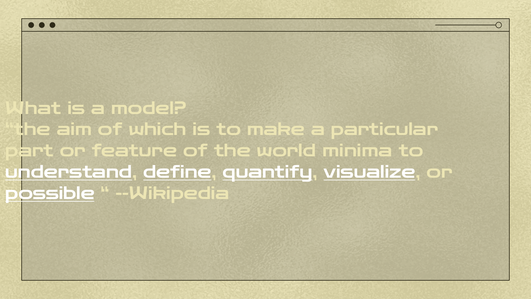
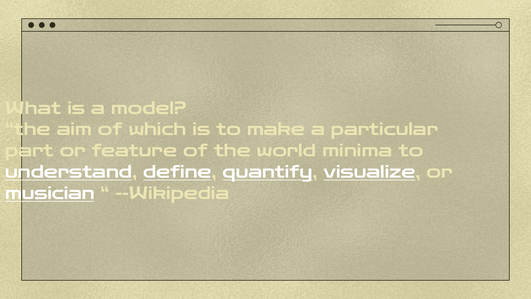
possible: possible -> musician (50, 193)
